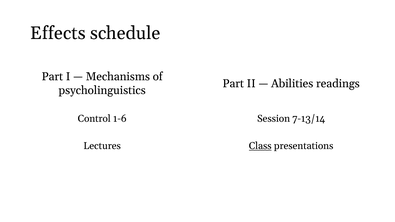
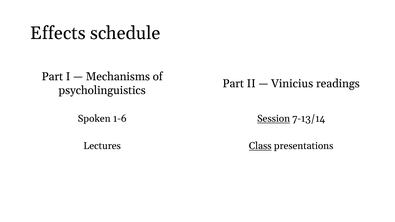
Abilities: Abilities -> Vinicius (292, 84)
Control: Control -> Spoken (94, 119)
Session underline: none -> present (274, 119)
